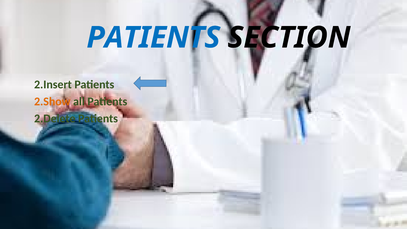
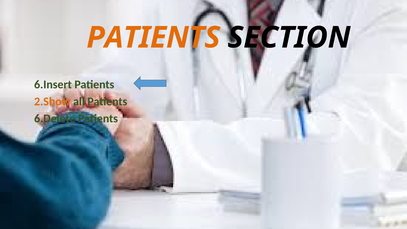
PATIENTS colour: blue -> orange (153, 38)
2.Insert: 2.Insert -> 6.Insert (53, 85)
2.Delete: 2.Delete -> 6.Delete (55, 119)
